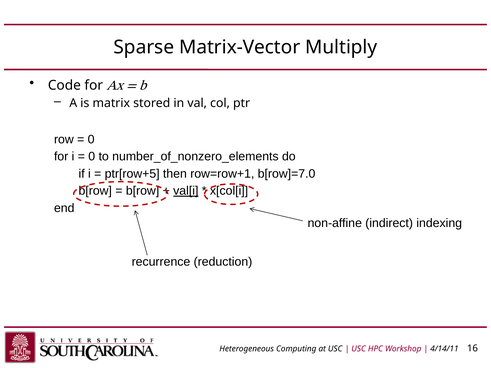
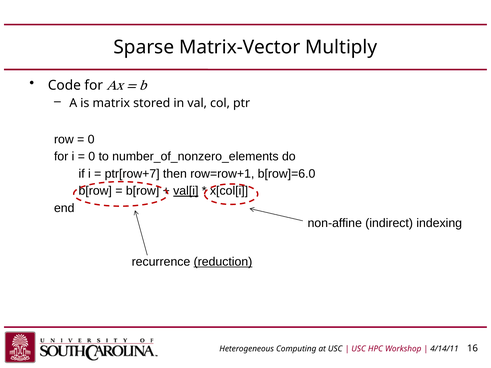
ptr[row+5: ptr[row+5 -> ptr[row+7 (132, 174)
b[row]=7.0: b[row]=7.0 -> b[row]=6.0 (287, 174)
reduction underline: none -> present (223, 262)
